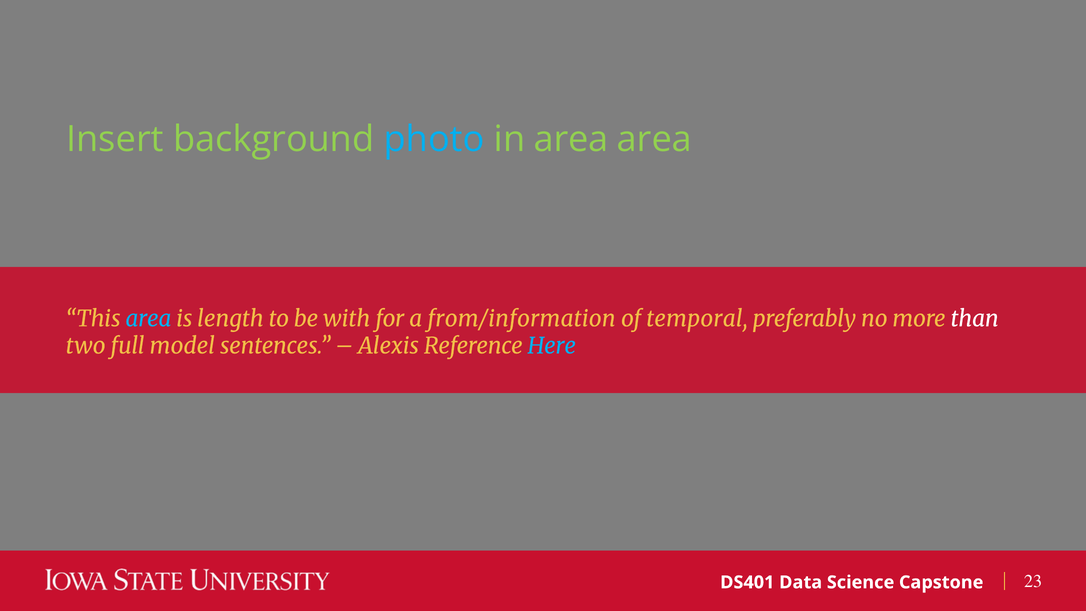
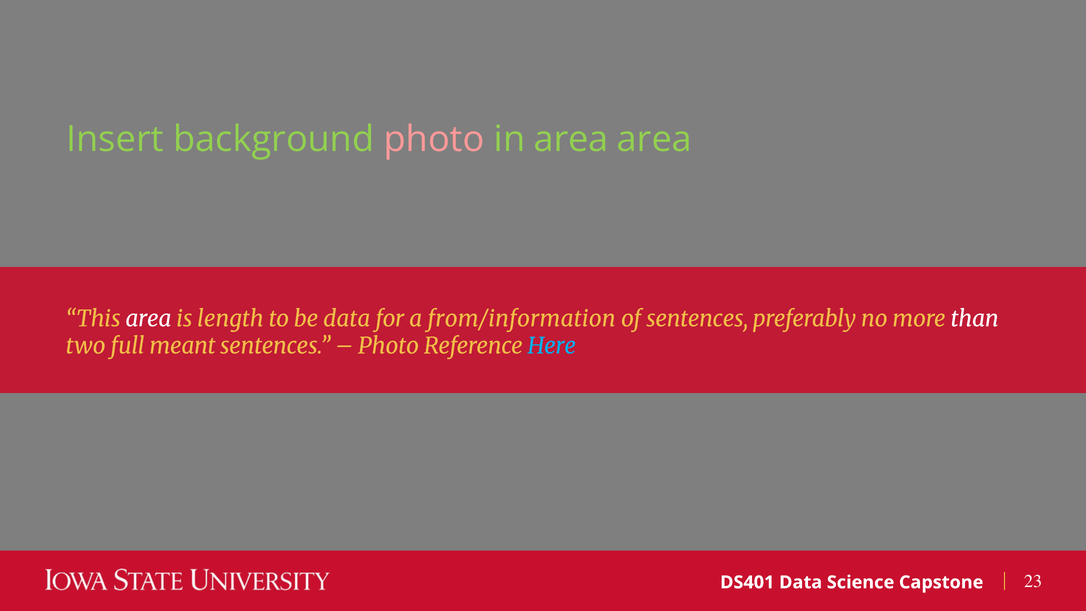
photo colour: light blue -> pink (434, 139)
area colour: light blue -> white (148, 319)
be with: with -> data (347, 319)
of temporal: temporal -> sentences (697, 319)
model: model -> meant (182, 346)
Alexis: Alexis -> Photo (388, 346)
